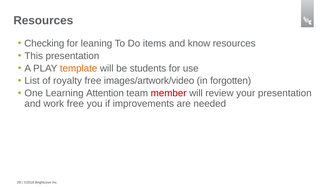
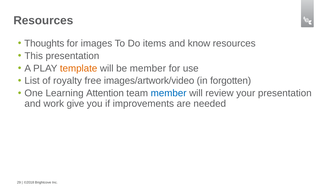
Checking: Checking -> Thoughts (44, 43)
leaning: leaning -> images (97, 43)
be students: students -> member (148, 68)
member colour: red -> blue (169, 93)
work free: free -> give (75, 104)
